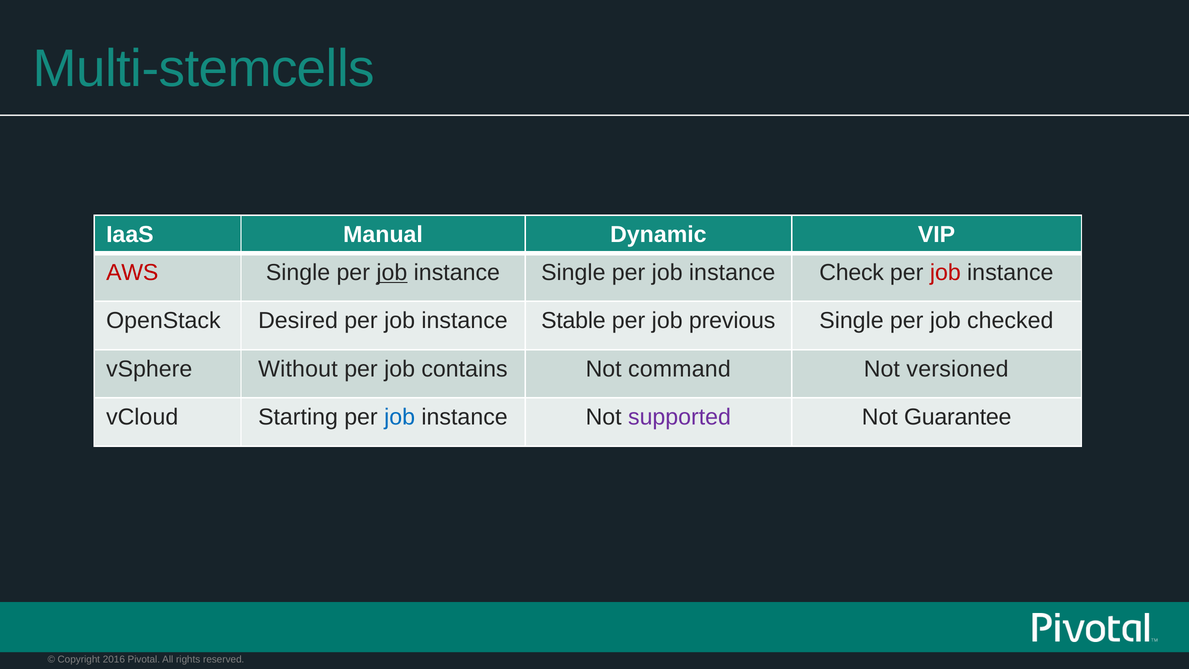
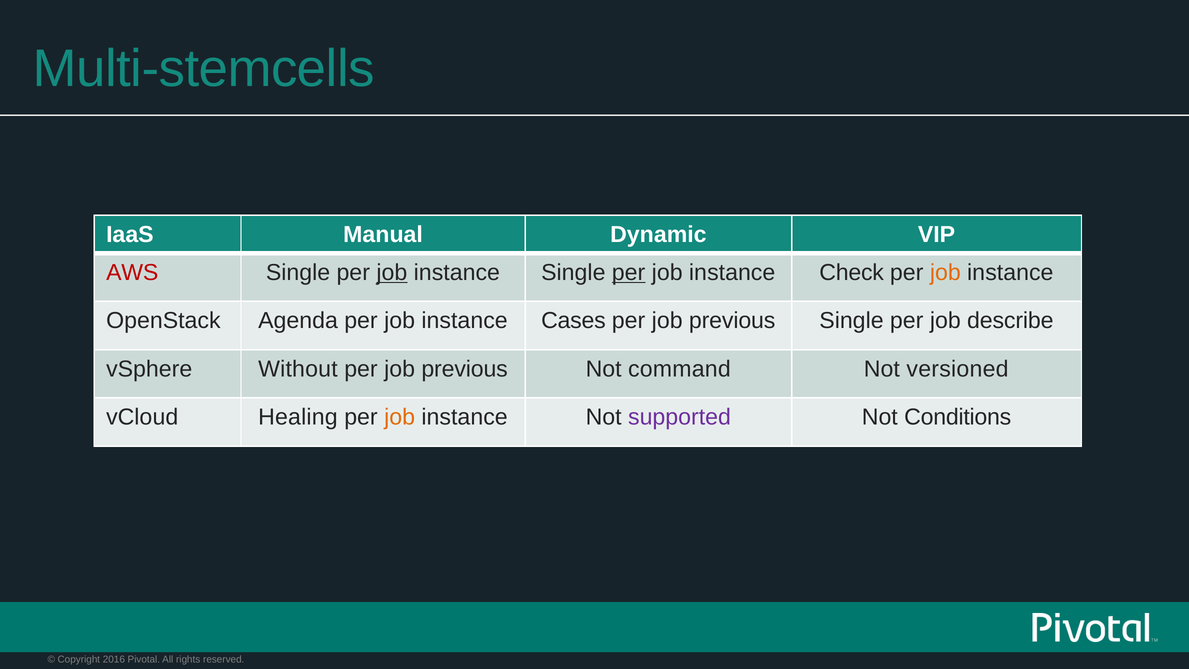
per underline: none -> present (629, 272)
job colour: red -> orange (945, 272)
Desired: Desired -> Agenda (298, 321)
Stable: Stable -> Cases (573, 321)
checked: checked -> describe (1010, 321)
contains: contains -> previous (465, 369)
Starting: Starting -> Healing (298, 417)
job colour: blue -> orange (400, 417)
Guarantee: Guarantee -> Conditions (958, 417)
